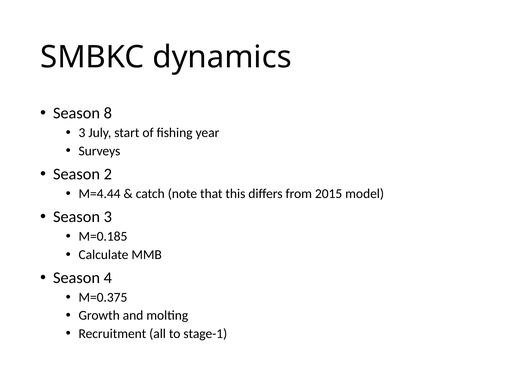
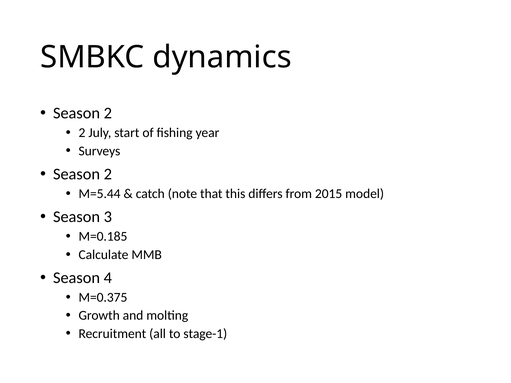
8: 8 -> 2 (108, 113)
3: 3 -> 2 (82, 133)
M=4.44: M=4.44 -> M=5.44 (100, 194)
